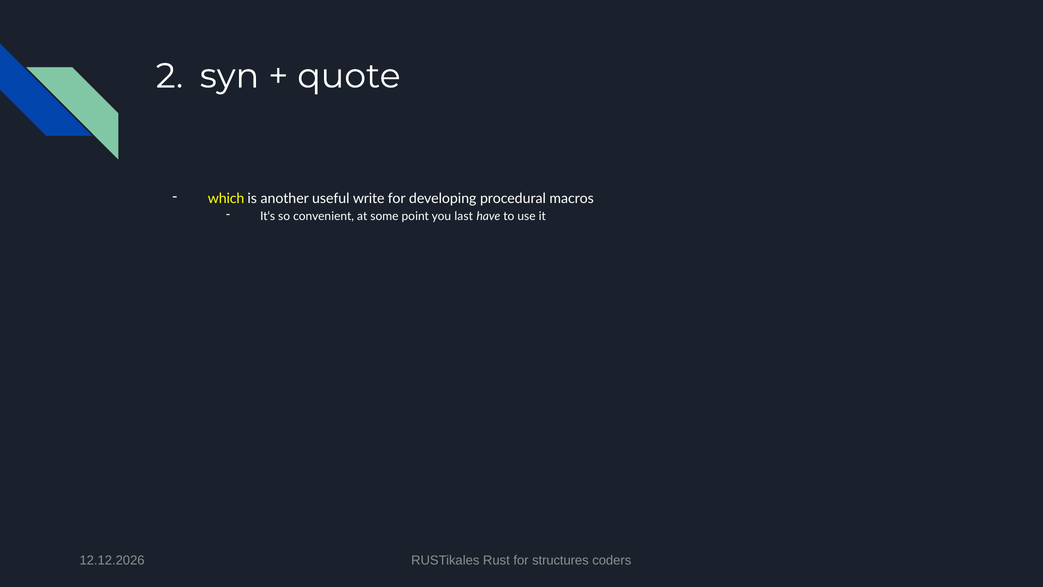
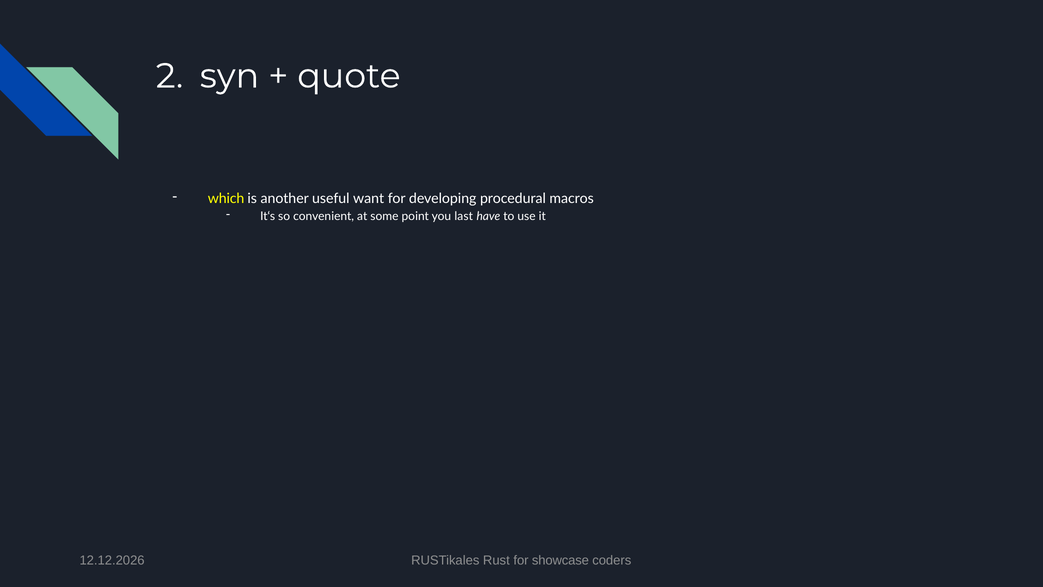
write: write -> want (369, 199)
structures: structures -> showcase (560, 560)
